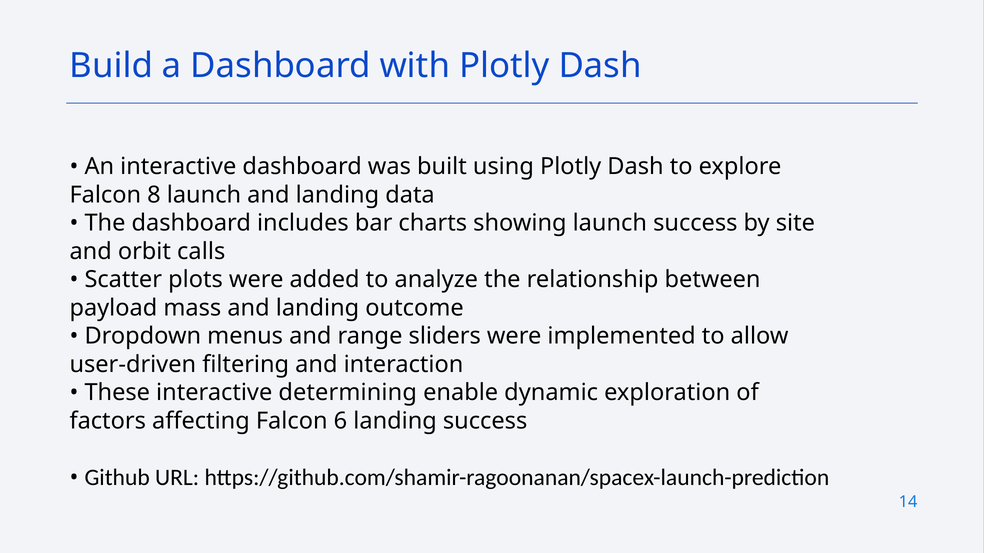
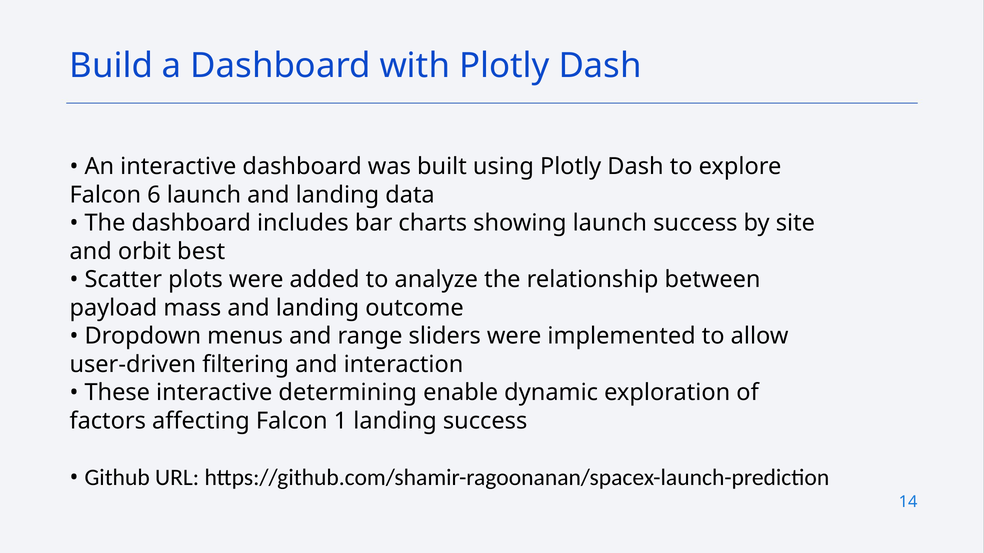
8: 8 -> 6 (154, 195)
calls: calls -> best (201, 252)
6: 6 -> 1 (340, 421)
